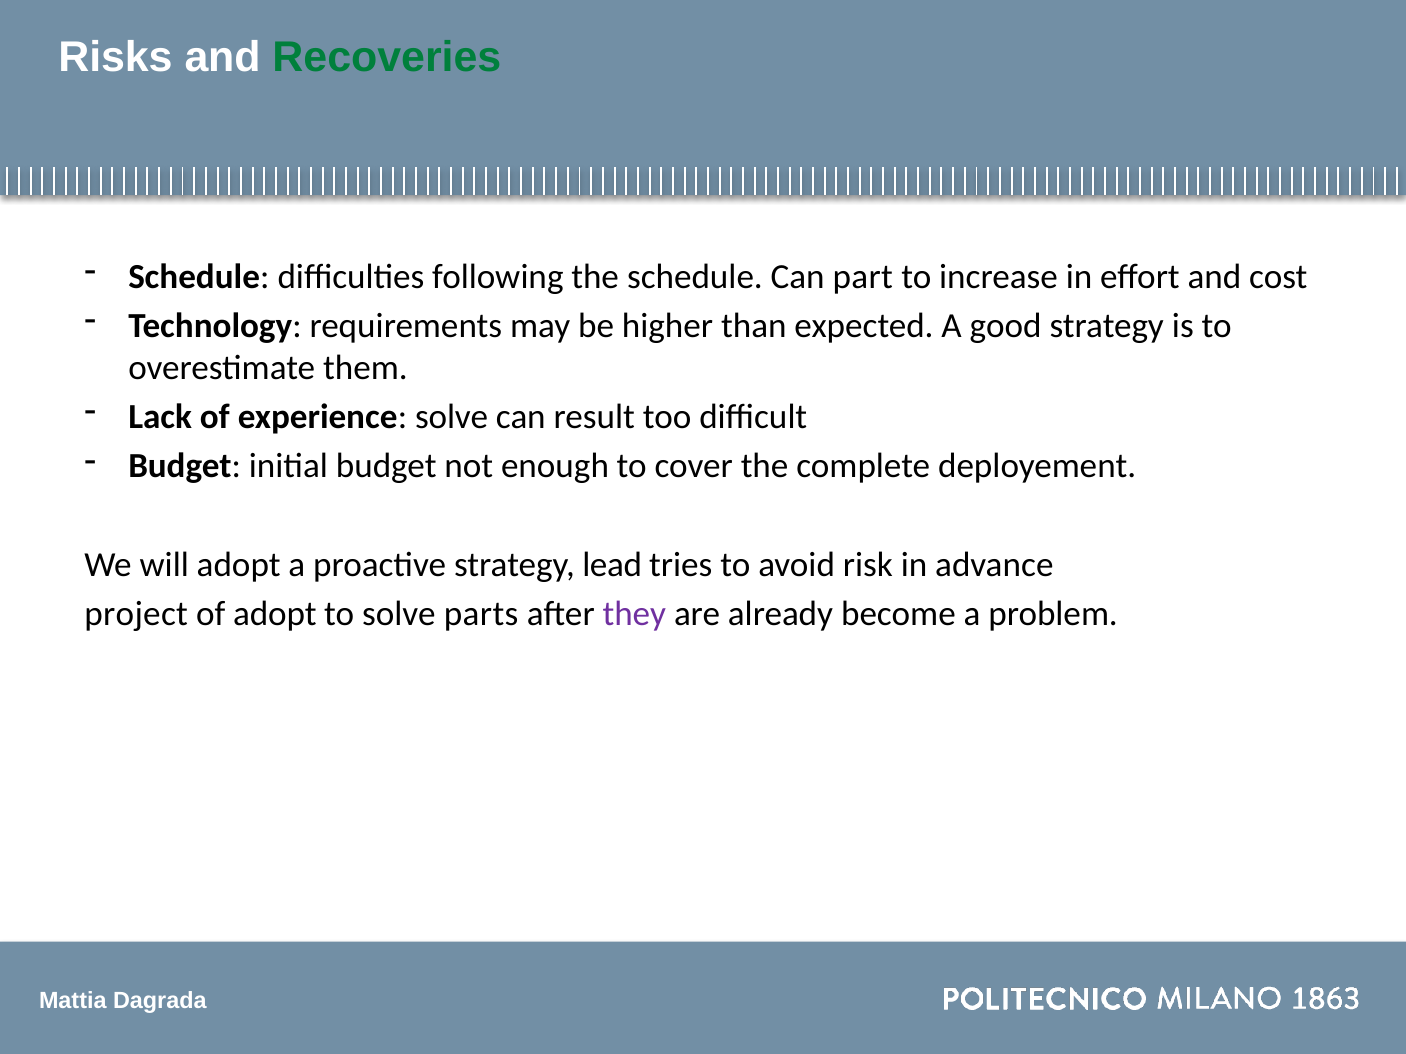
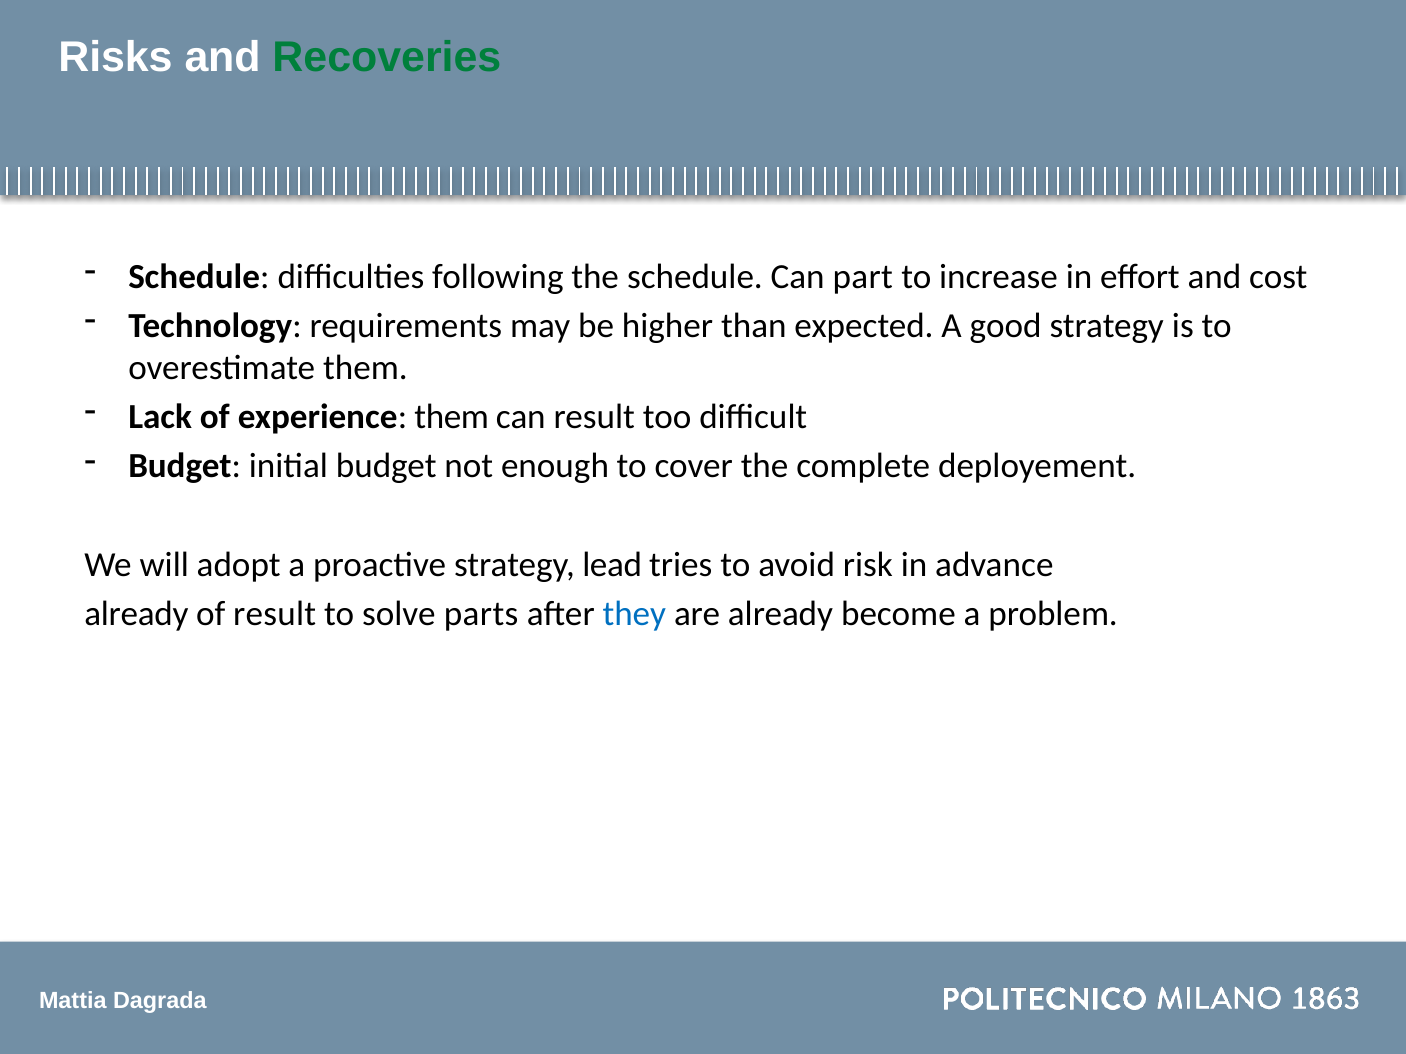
experience solve: solve -> them (452, 417)
project: project -> already (136, 614)
of adopt: adopt -> result (275, 614)
they colour: purple -> blue (634, 614)
